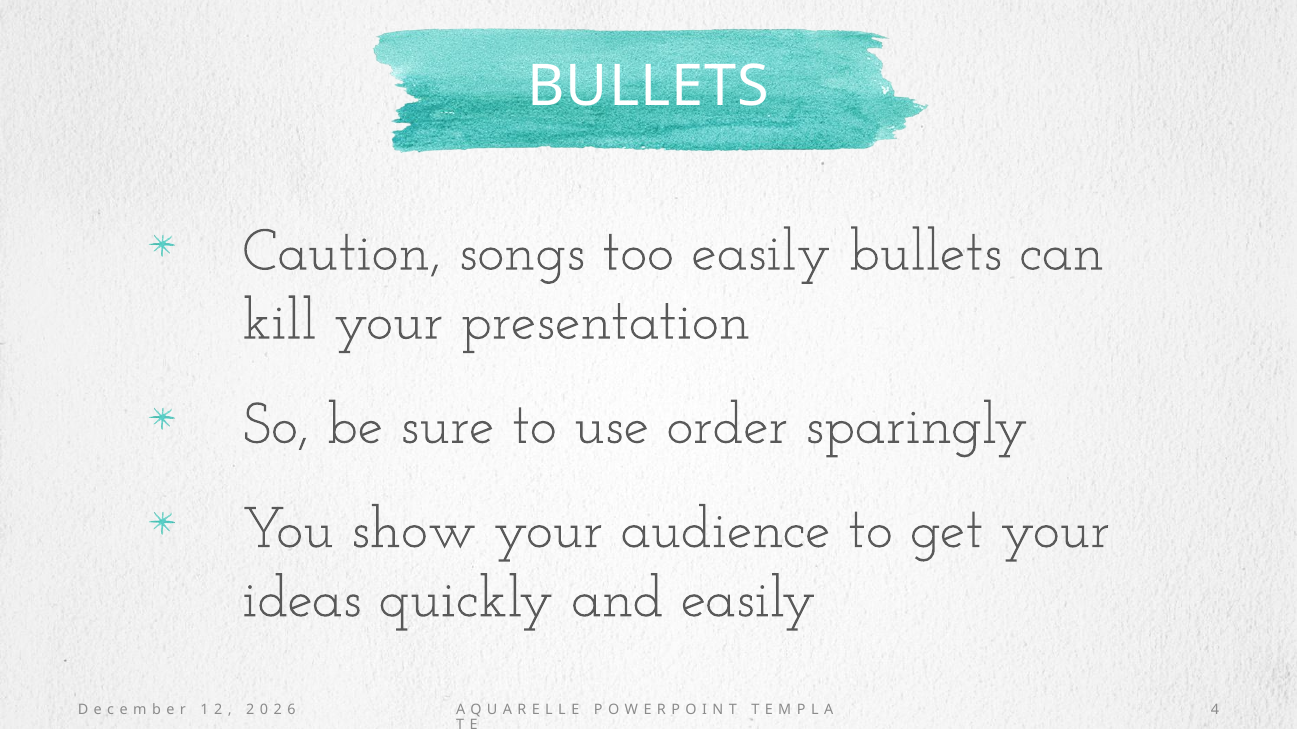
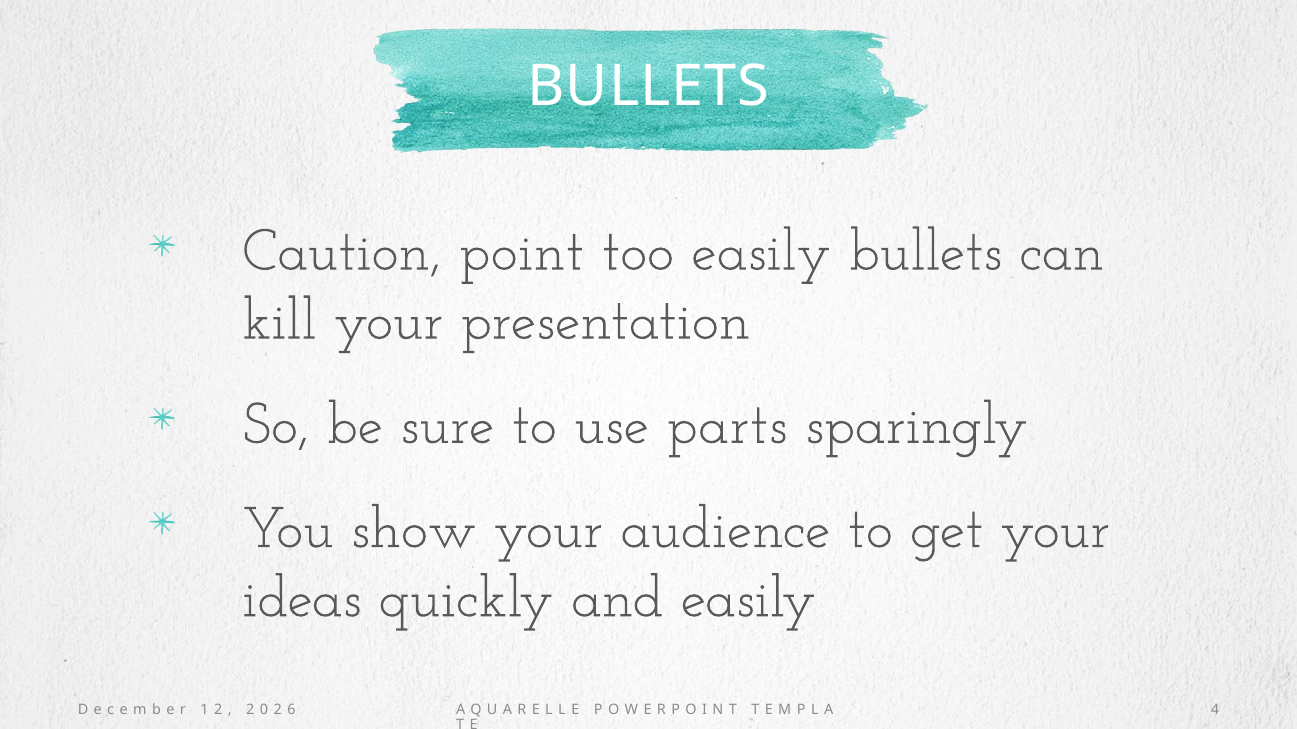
songs: songs -> point (522, 251)
order: order -> parts (727, 424)
